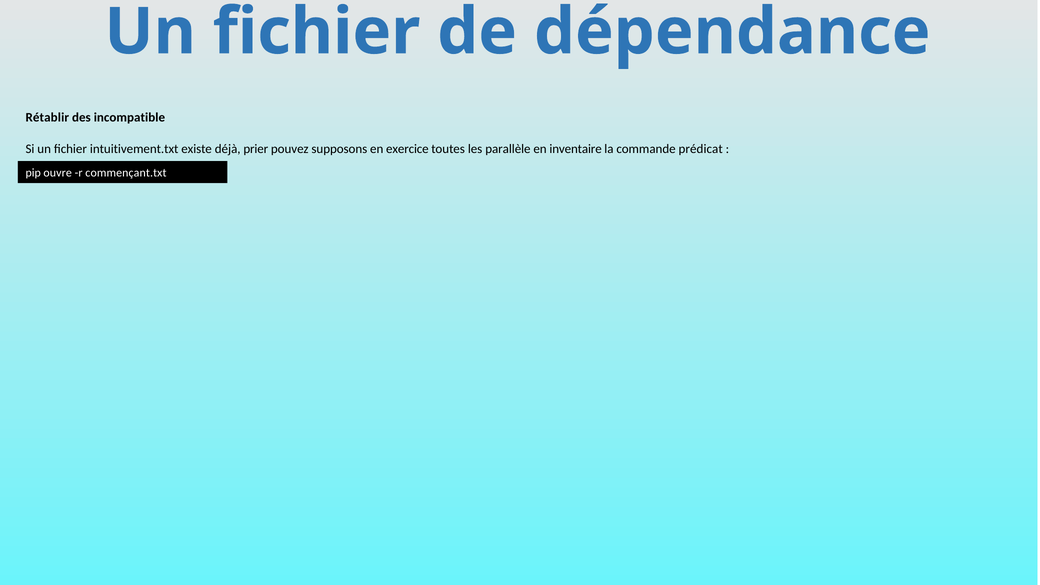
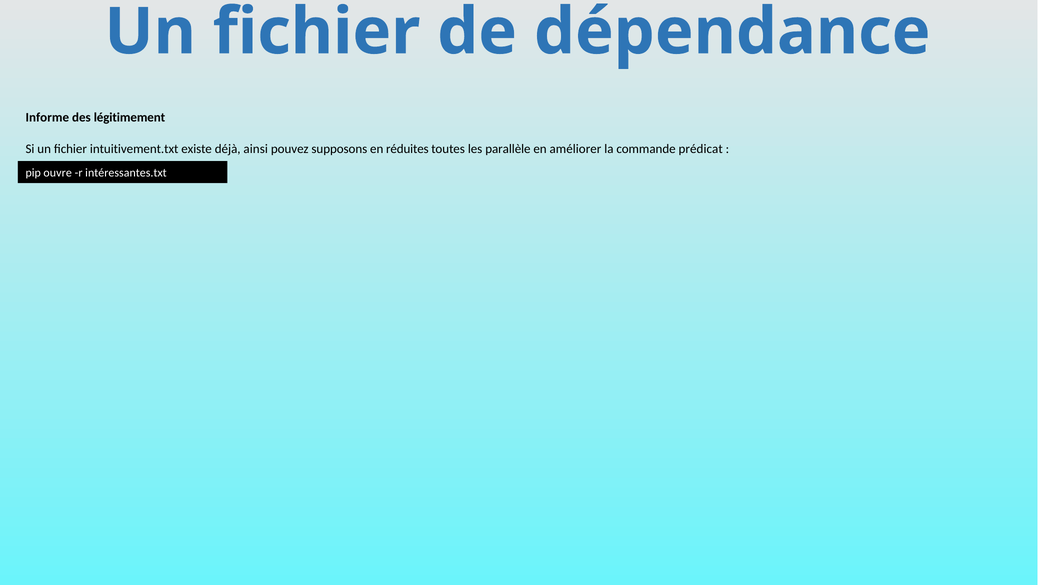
Rétablir: Rétablir -> Informe (47, 118)
incompatible: incompatible -> légitimement (129, 118)
prier: prier -> ainsi (256, 149)
exercice: exercice -> réduites (407, 149)
inventaire: inventaire -> améliorer (575, 149)
commençant.txt: commençant.txt -> intéressantes.txt (126, 173)
